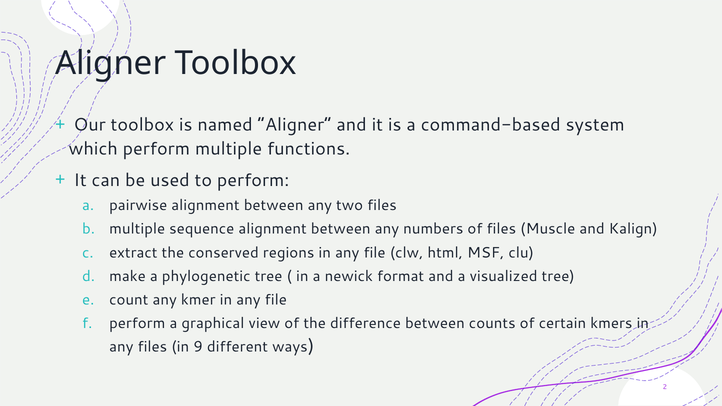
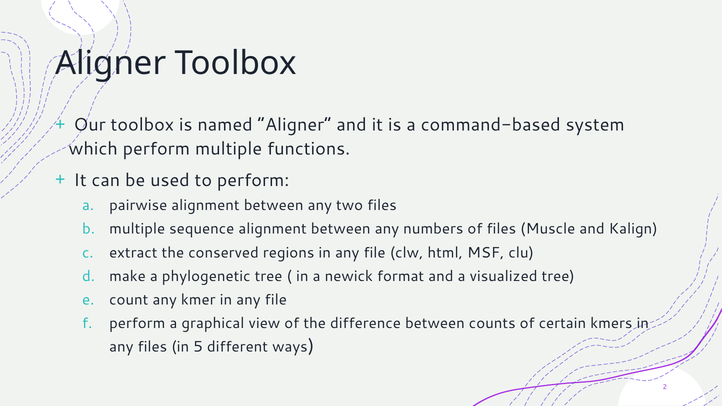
9: 9 -> 5 (198, 347)
